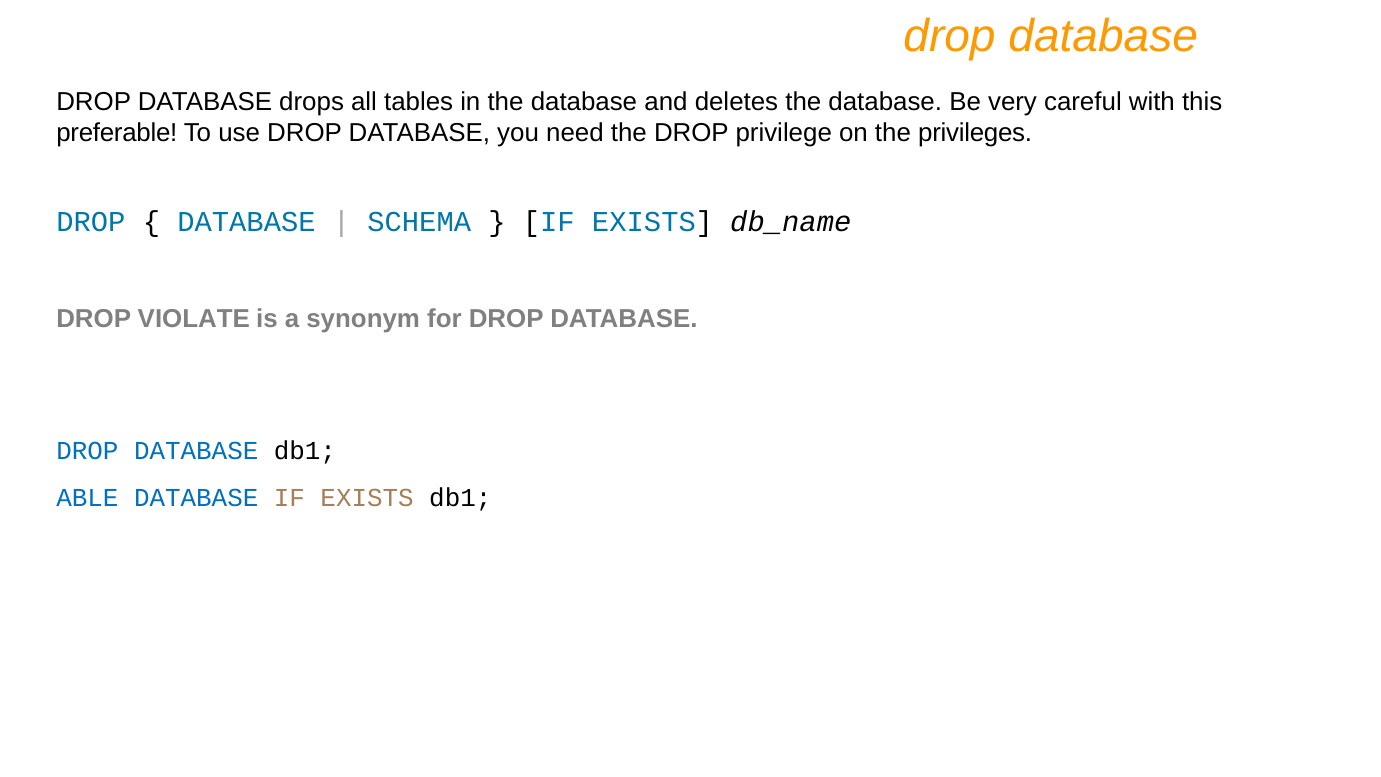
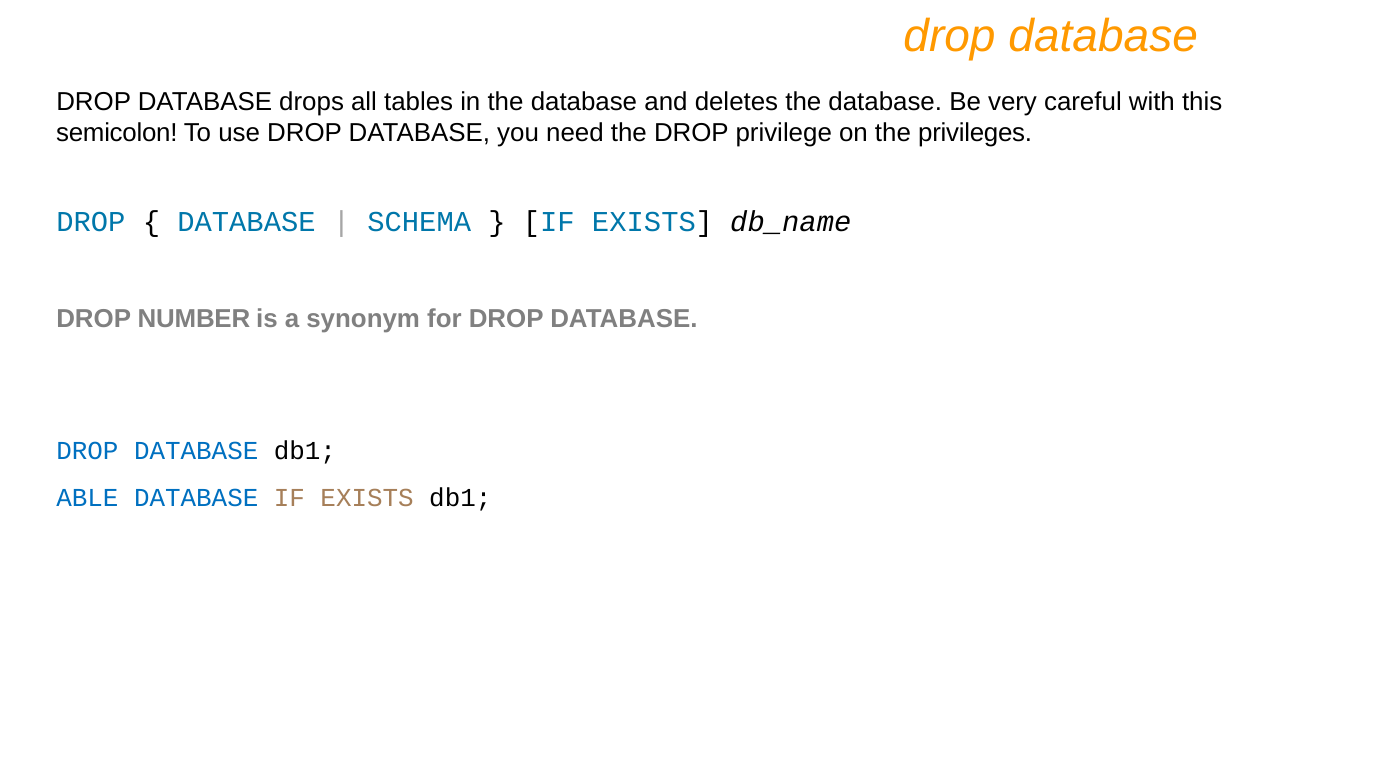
preferable: preferable -> semicolon (117, 133)
VIOLATE: VIOLATE -> NUMBER (194, 319)
